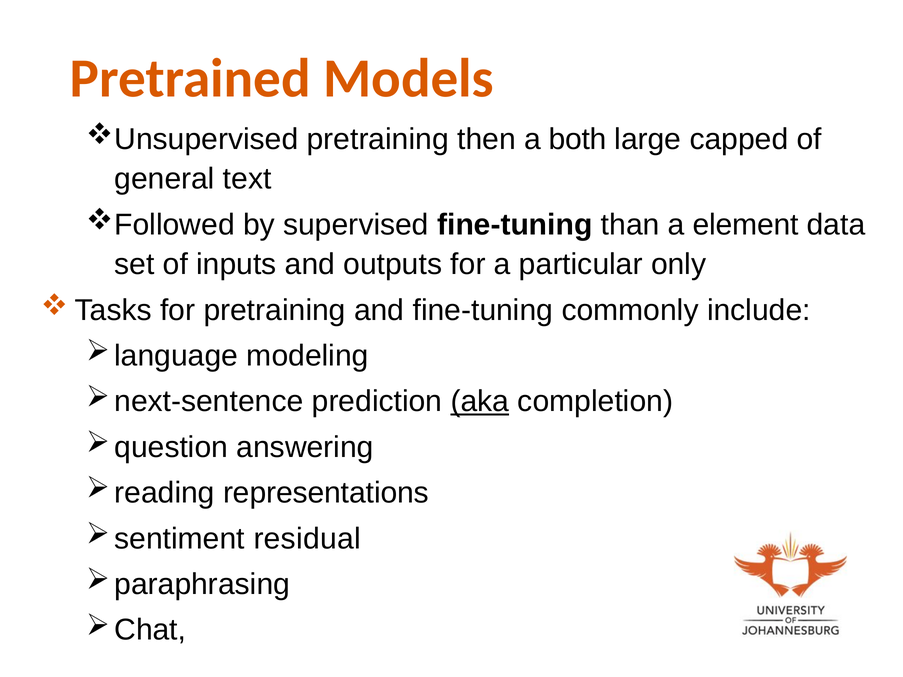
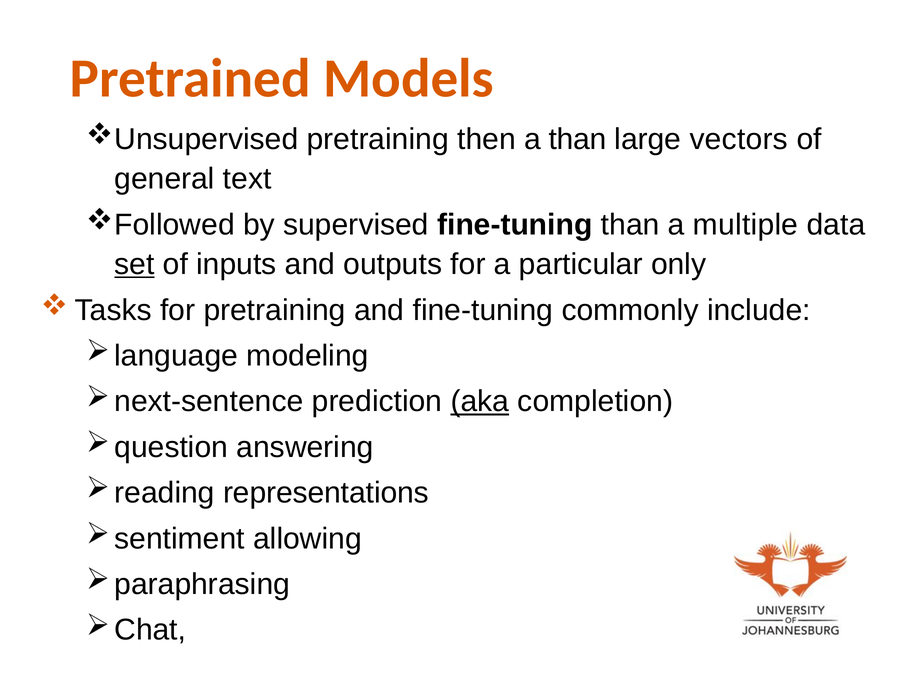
a both: both -> than (578, 139)
capped: capped -> vectors (739, 139)
element: element -> multiple (746, 225)
set underline: none -> present (134, 264)
residual: residual -> allowing (307, 539)
